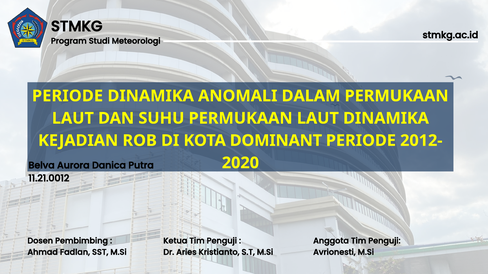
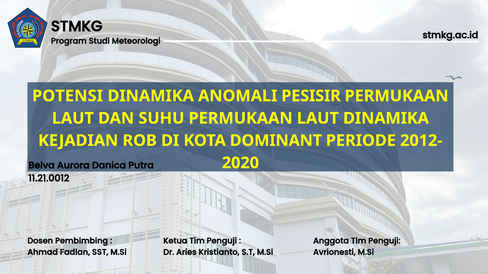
PERIODE: PERIODE -> POTENSI (68, 96)
DALAM: DALAM -> PESISIR (311, 96)
